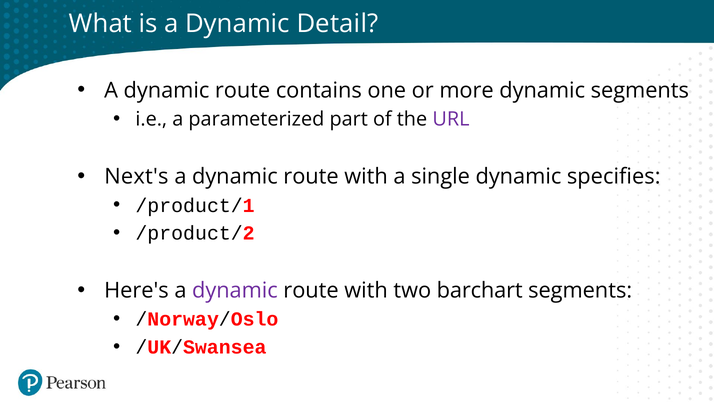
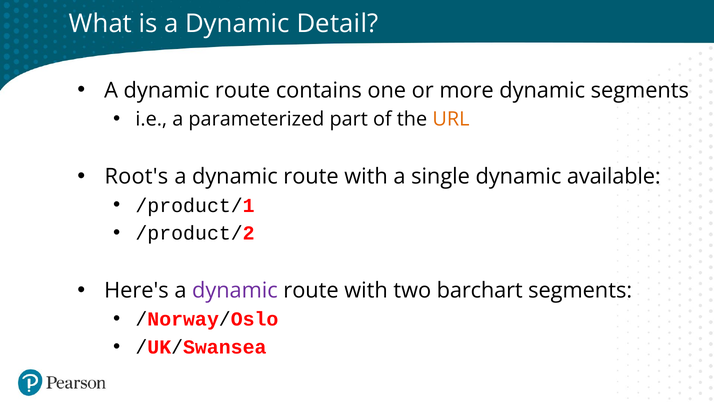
URL colour: purple -> orange (451, 119)
Next's: Next's -> Root's (136, 176)
specifies: specifies -> available (614, 176)
